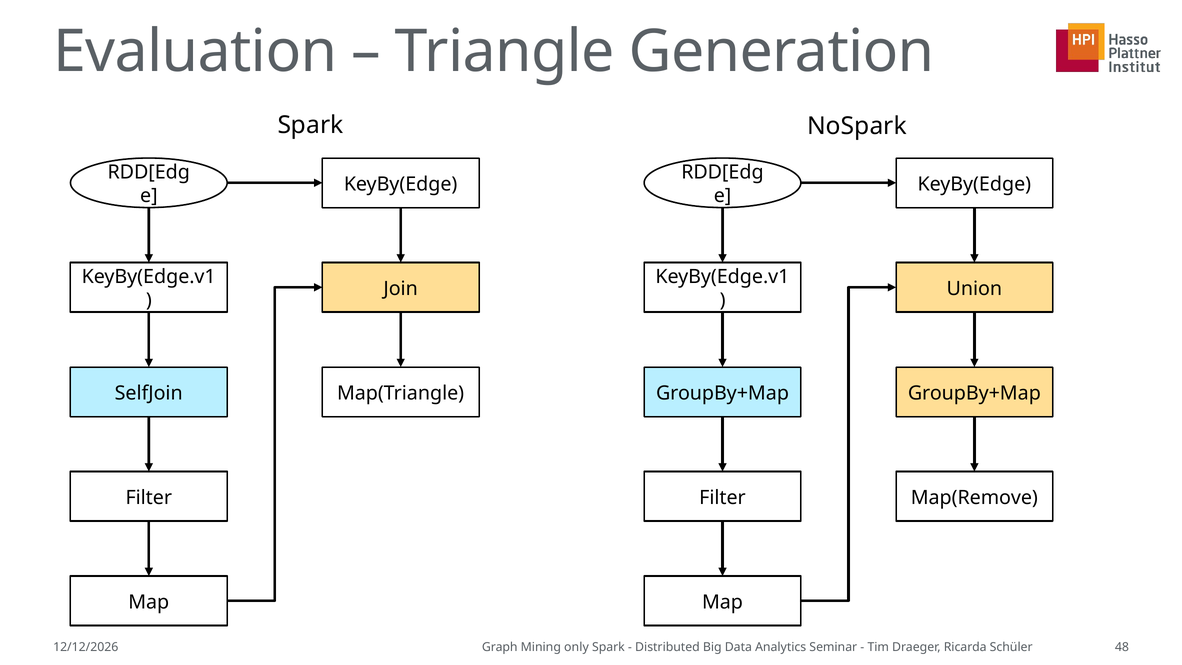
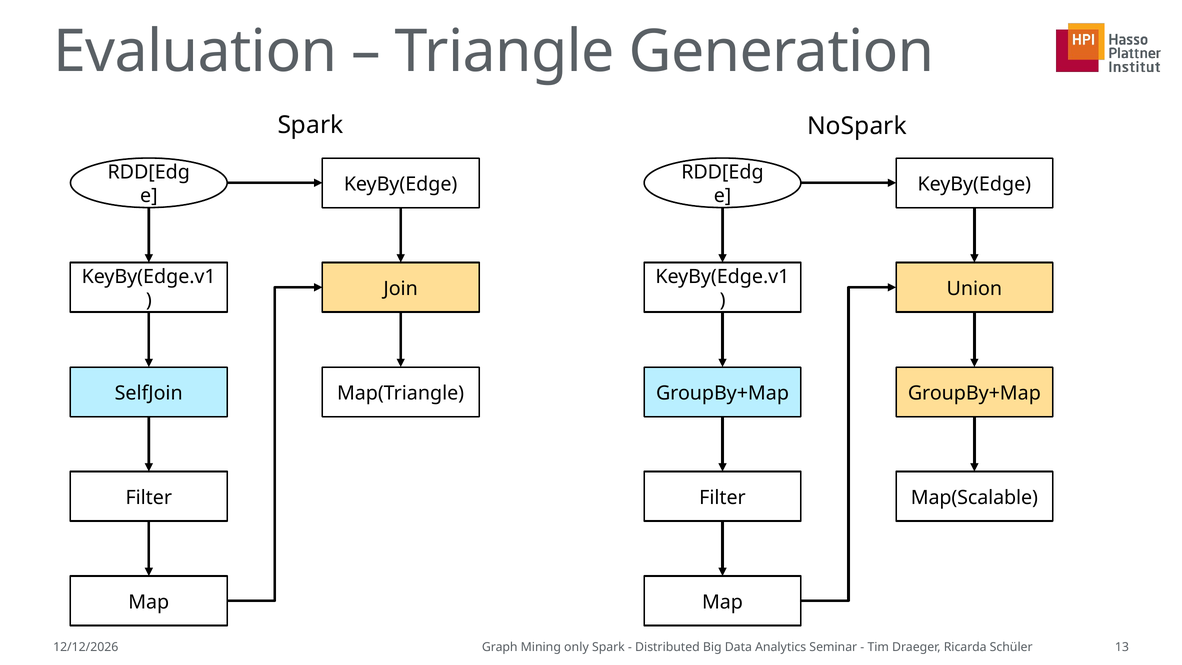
Map(Remove: Map(Remove -> Map(Scalable (974, 498)
48: 48 -> 13 (1122, 647)
